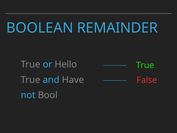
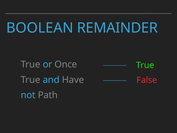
Hello: Hello -> Once (66, 64)
Bool: Bool -> Path (48, 95)
